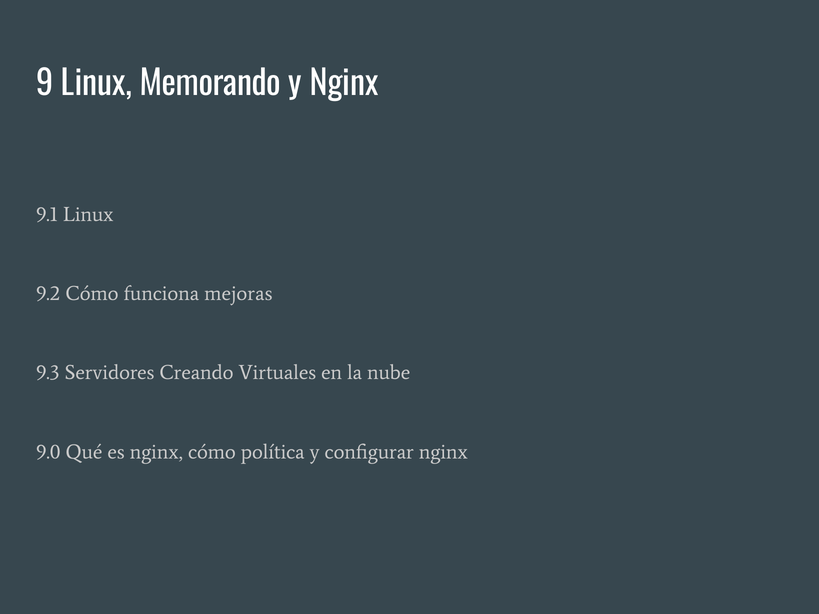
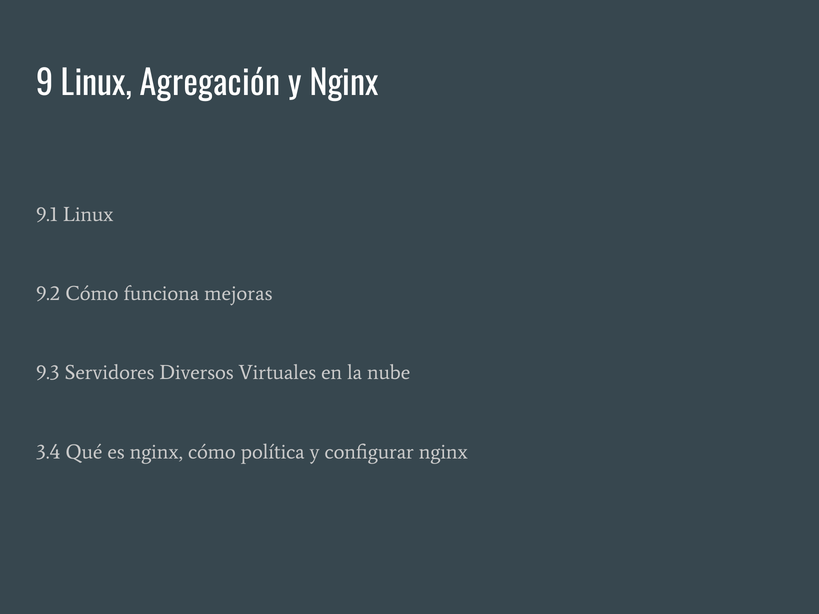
Memorando: Memorando -> Agregación (210, 84)
Creando: Creando -> Diversos (197, 373)
9.0: 9.0 -> 3.4 (48, 452)
